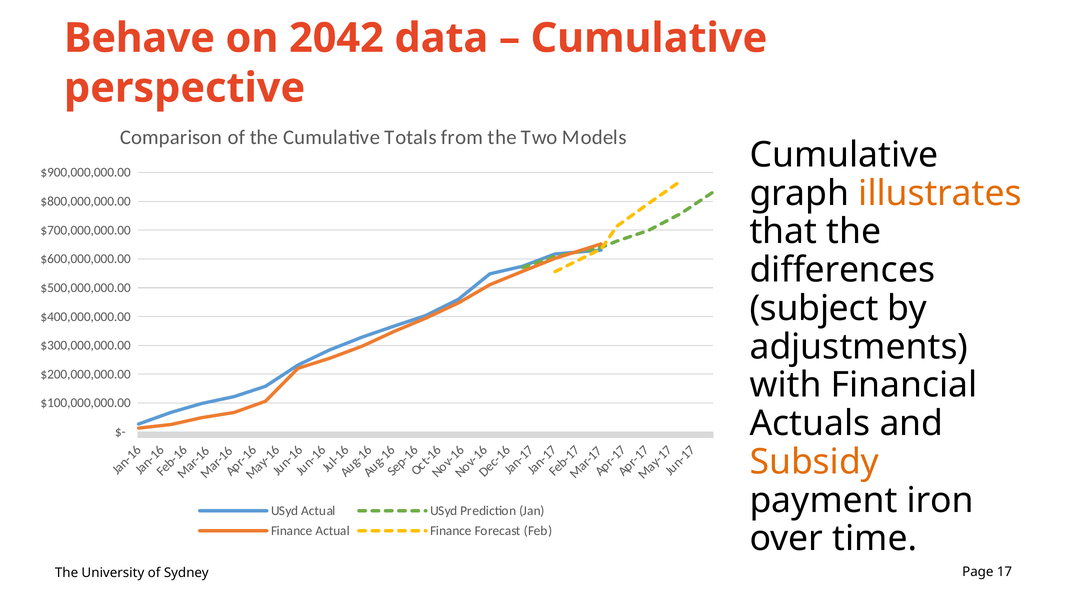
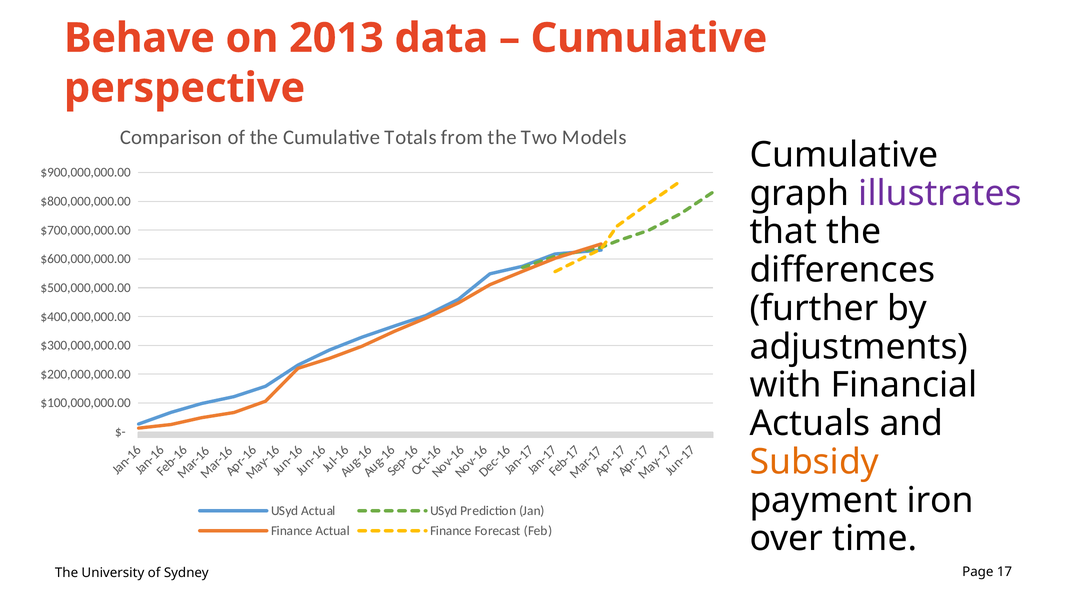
2042: 2042 -> 2013 (336, 38)
illustrates colour: orange -> purple (940, 193)
subject: subject -> further (814, 309)
